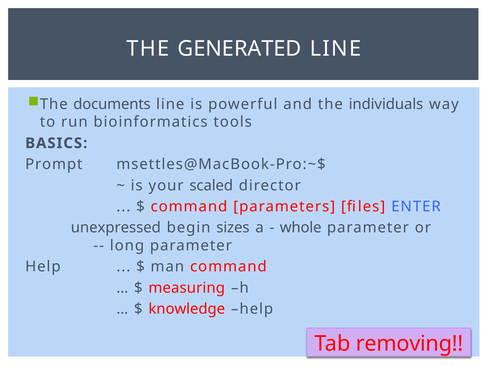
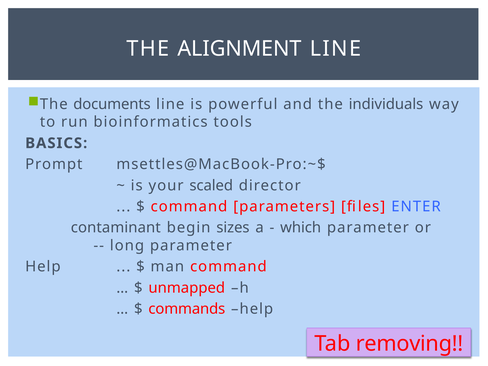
GENERATED: GENERATED -> ALIGNMENT (240, 49)
unexpressed: unexpressed -> contaminant (116, 228)
whole: whole -> which (301, 228)
measuring: measuring -> unmapped (187, 288)
knowledge: knowledge -> commands (187, 309)
